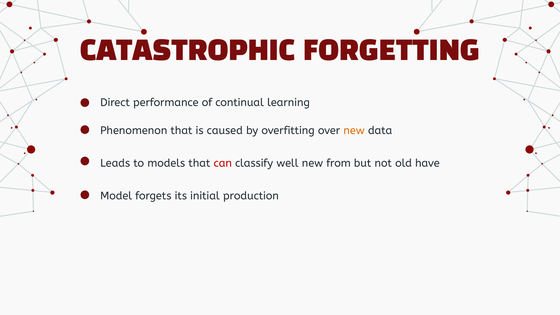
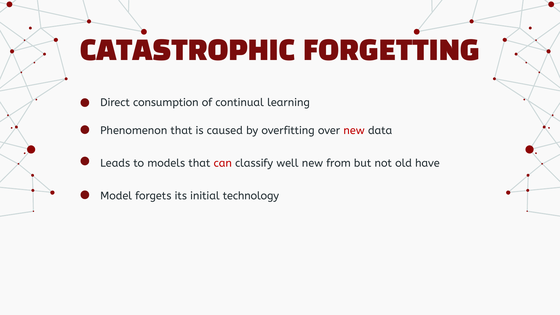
performance: performance -> consumption (166, 102)
new colour: orange -> red (354, 130)
production: production -> technology (251, 196)
